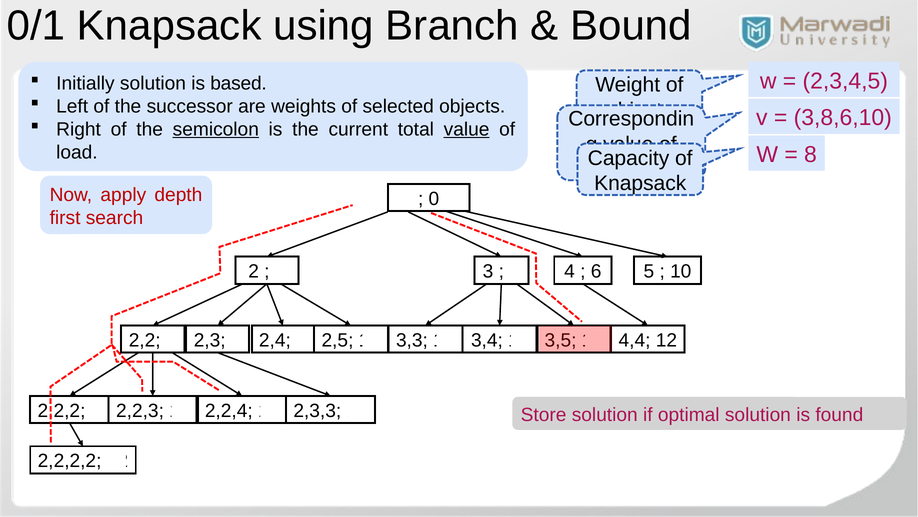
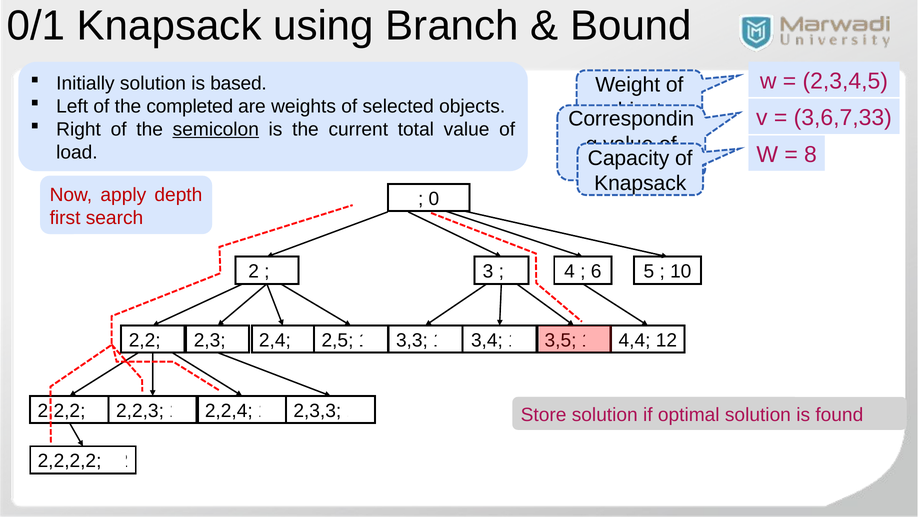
successor: successor -> completed (190, 106)
3,8,6,10: 3,8,6,10 -> 3,6,7,33 (843, 118)
value underline: present -> none (467, 129)
